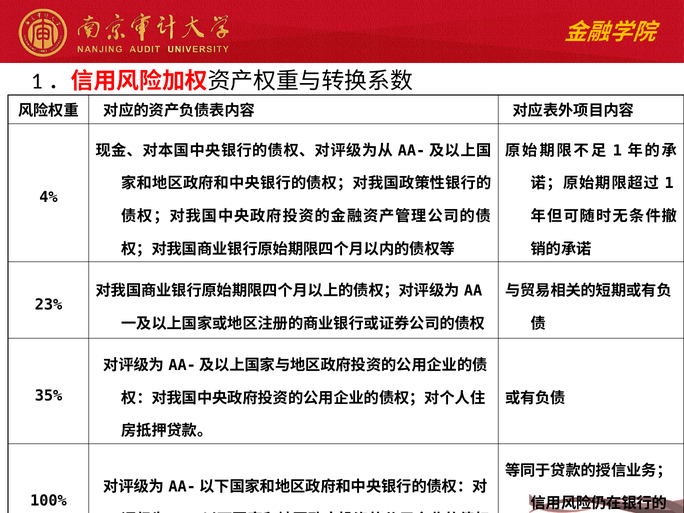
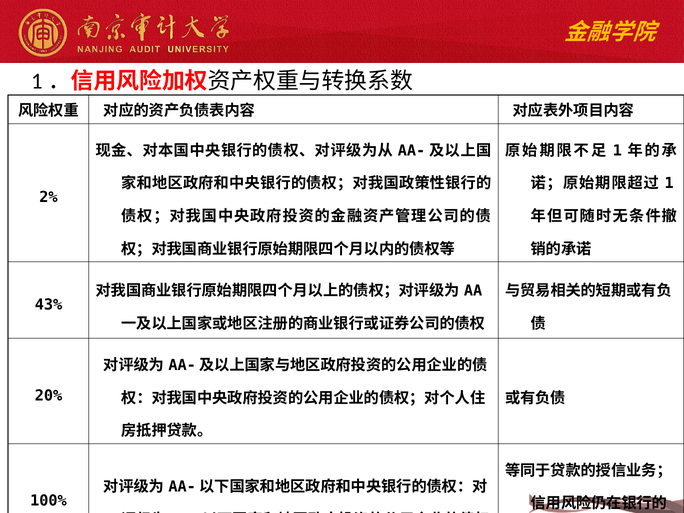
4%: 4% -> 2% (48, 197)
23%: 23% -> 43% (48, 305)
35%: 35% -> 20% (48, 396)
